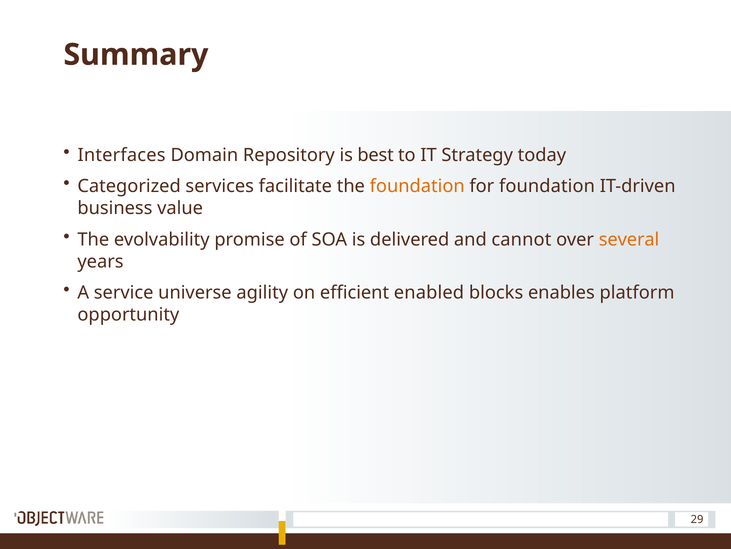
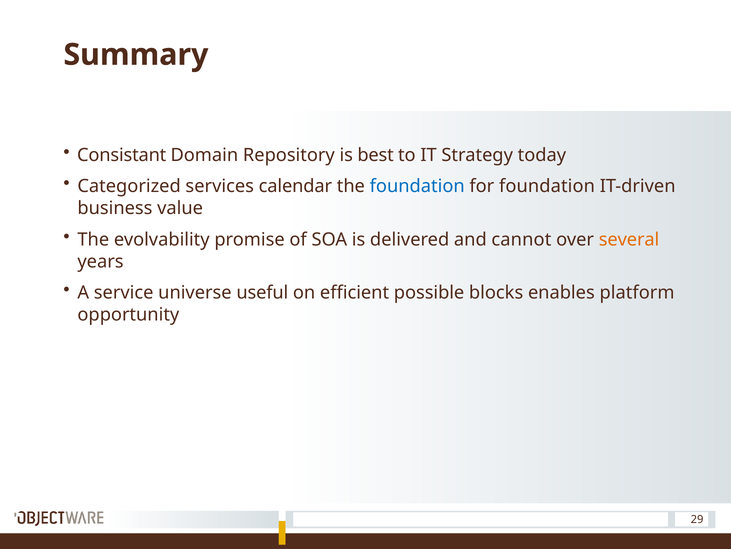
Interfaces: Interfaces -> Consistant (122, 155)
facilitate: facilitate -> calendar (295, 186)
foundation colour: orange -> blue (417, 186)
agility: agility -> useful (262, 292)
enabled: enabled -> possible (429, 292)
